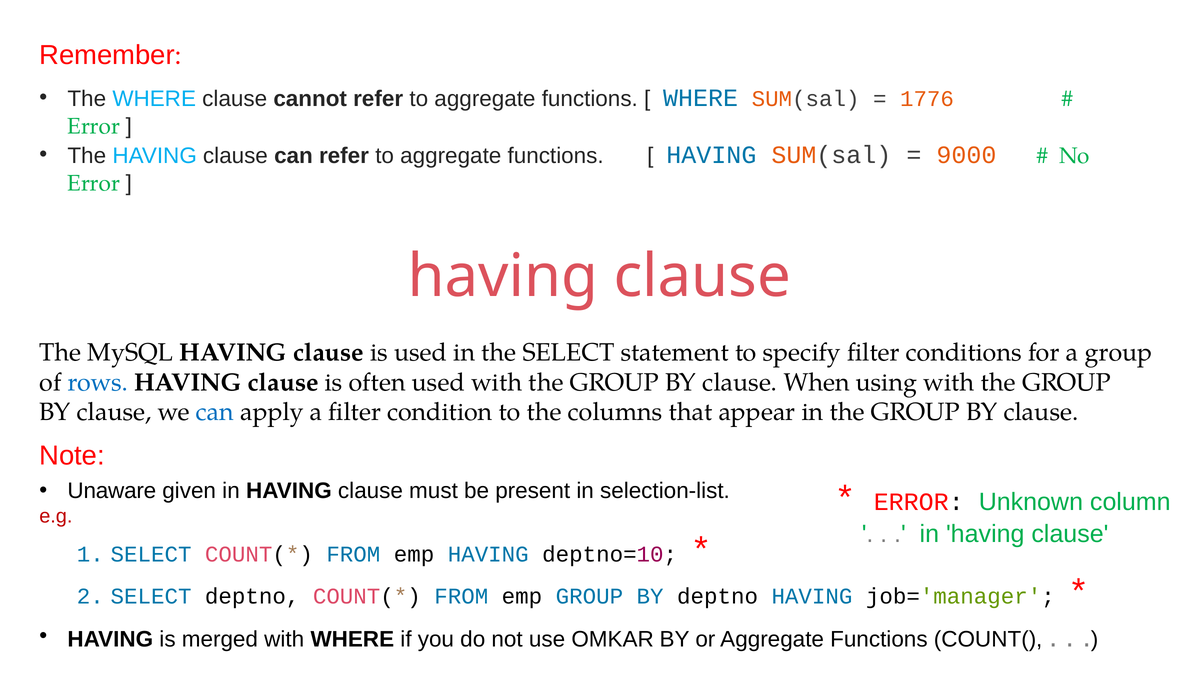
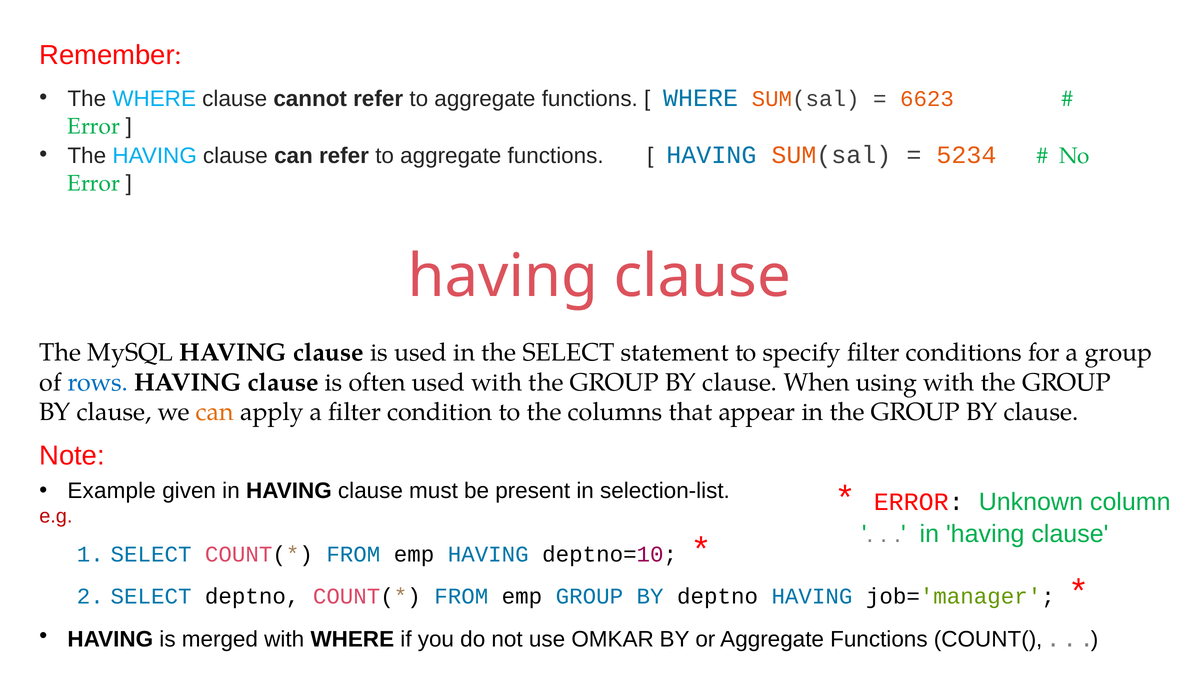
1776: 1776 -> 6623 (927, 99)
9000: 9000 -> 5234 (966, 155)
can colour: blue -> orange (215, 413)
Unaware: Unaware -> Example (112, 491)
